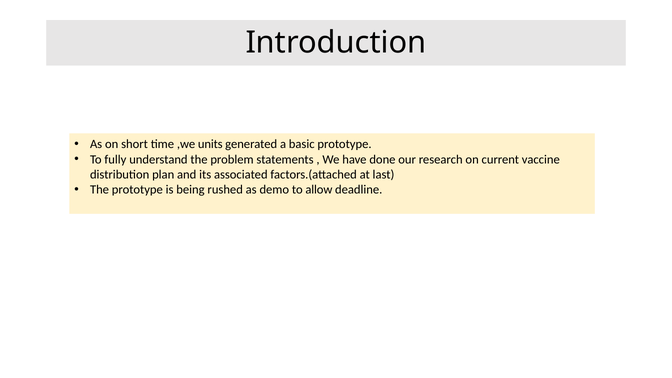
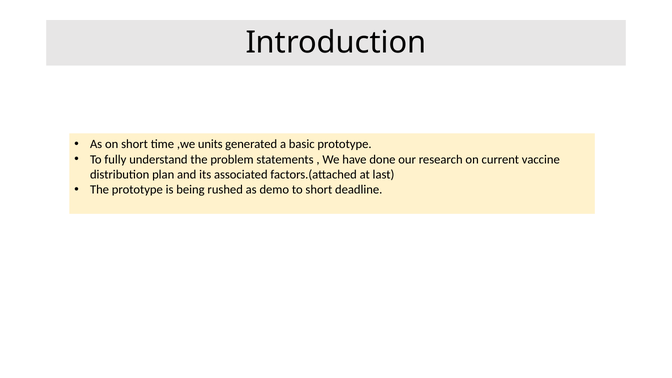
to allow: allow -> short (319, 190)
